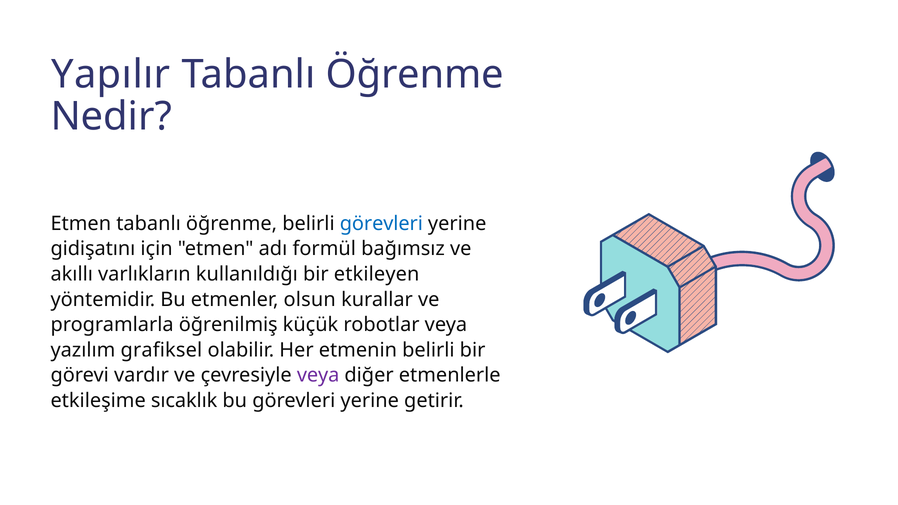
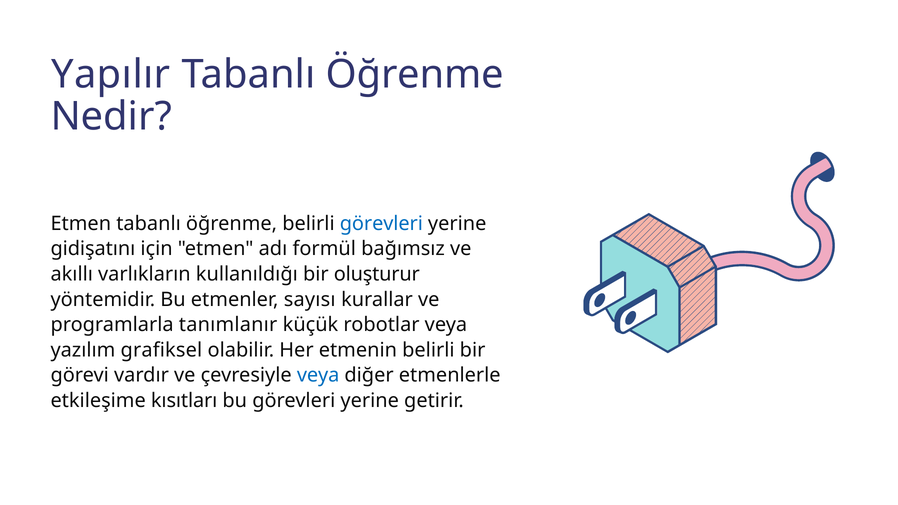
etkileyen: etkileyen -> oluşturur (377, 274)
olsun: olsun -> sayısı (310, 300)
öğrenilmiş: öğrenilmiş -> tanımlanır (228, 325)
veya colour: purple -> blue (318, 376)
sıcaklık: sıcaklık -> kısıtları (184, 401)
